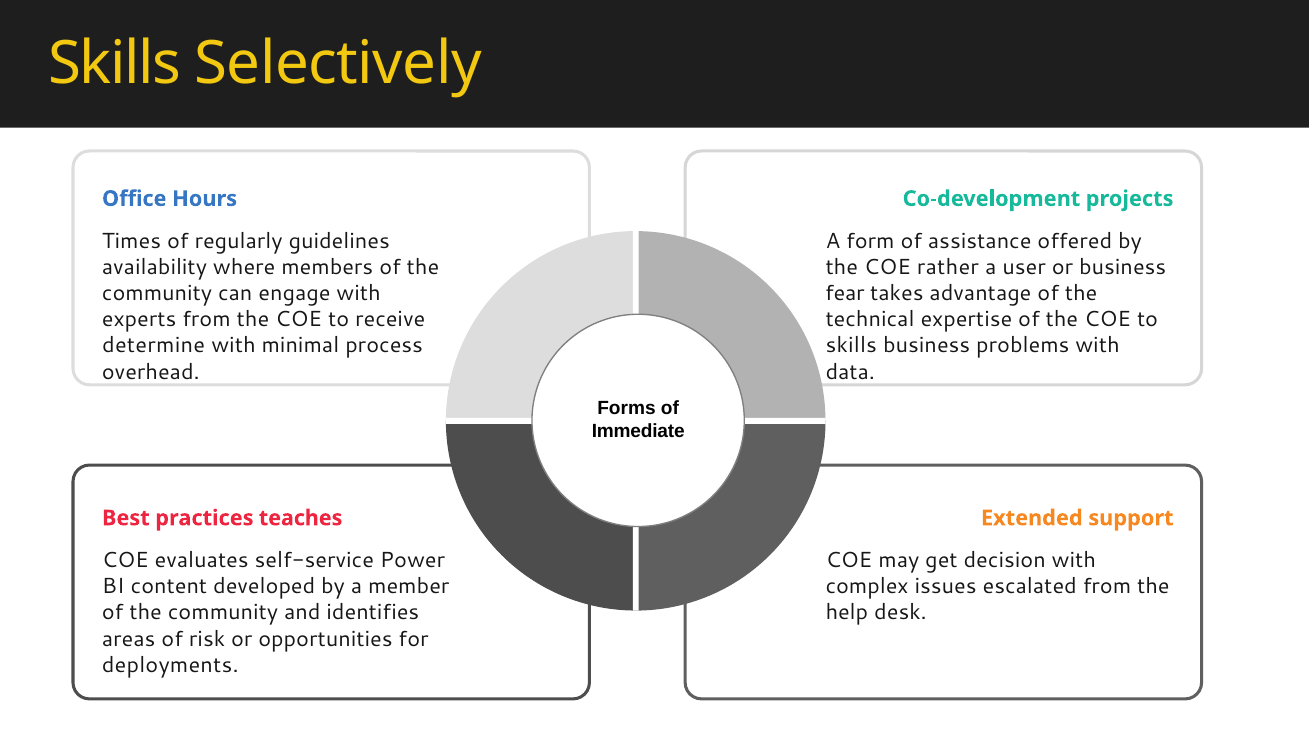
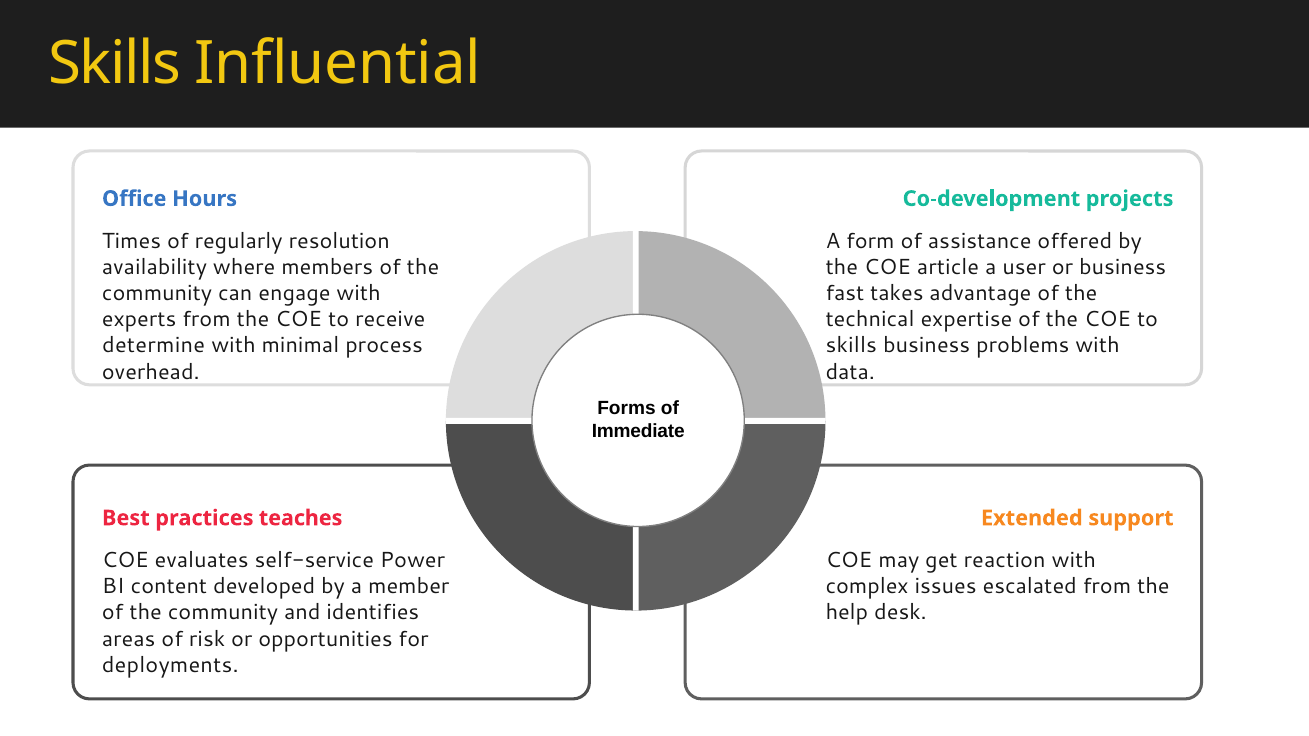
Selectively: Selectively -> Influential (338, 64)
guidelines: guidelines -> resolution (339, 241)
rather: rather -> article (948, 267)
fear: fear -> fast (845, 294)
decision: decision -> reaction (1005, 561)
